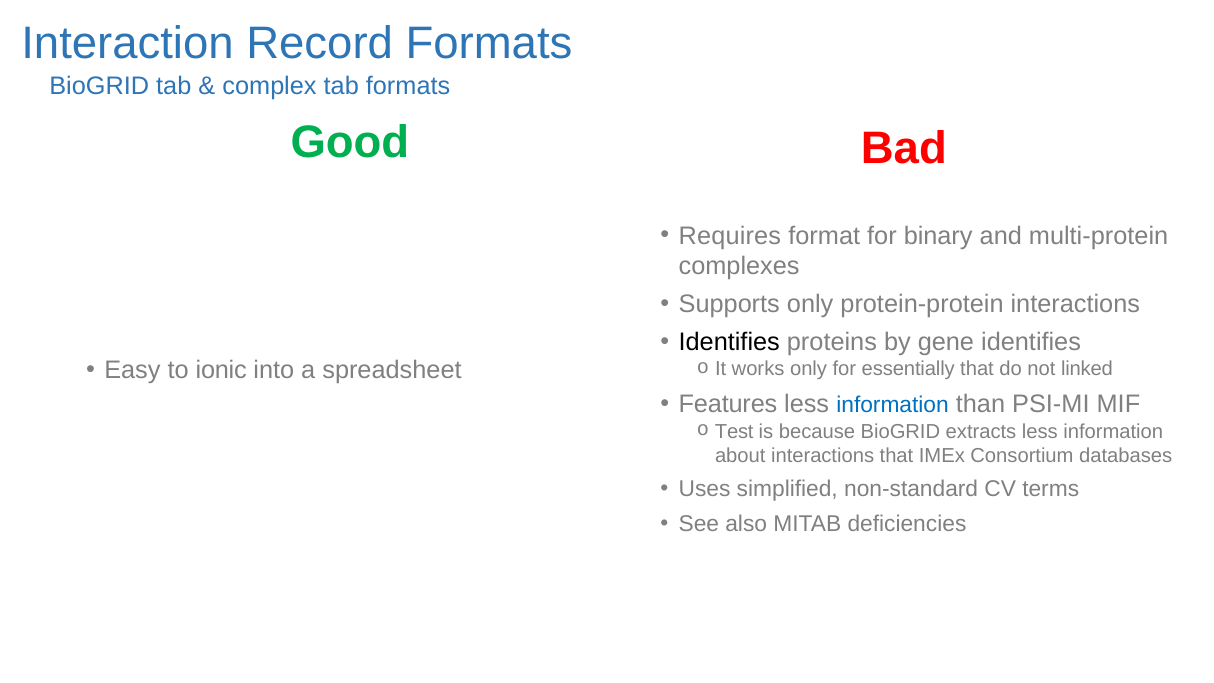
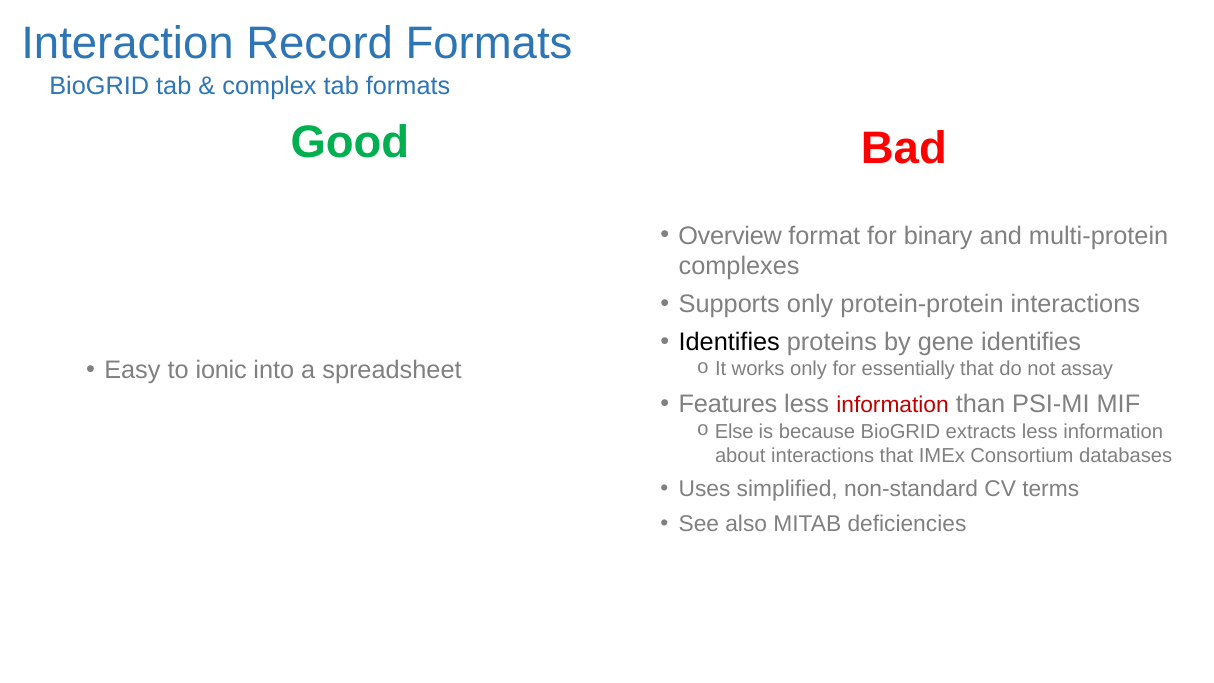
Requires: Requires -> Overview (730, 236)
linked: linked -> assay (1087, 369)
information colour: blue -> red (893, 405)
Test: Test -> Else (734, 431)
